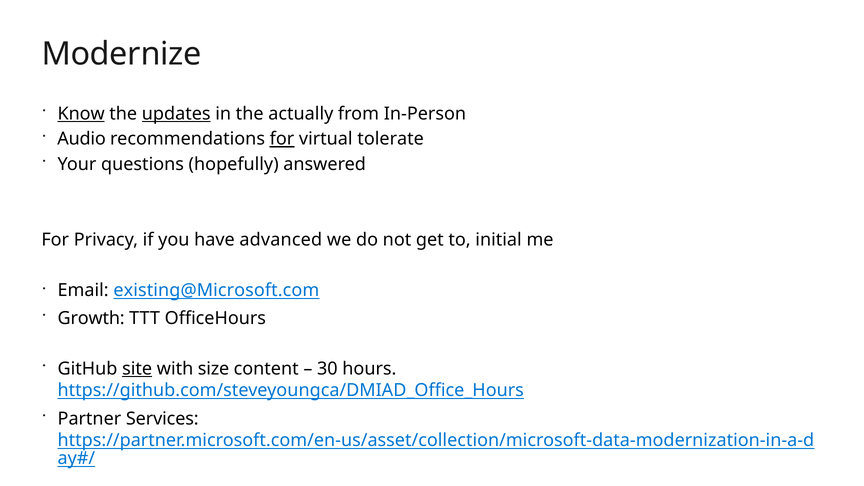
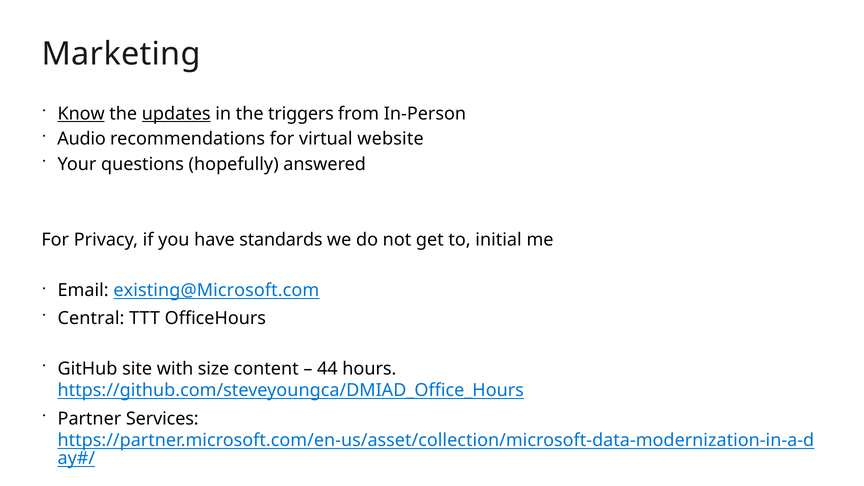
Modernize: Modernize -> Marketing (121, 54)
actually: actually -> triggers (301, 114)
for underline: present -> none (282, 139)
tolerate: tolerate -> website (391, 139)
advanced: advanced -> standards (281, 240)
Growth: Growth -> Central (91, 318)
site underline: present -> none (137, 369)
30: 30 -> 44 (327, 369)
